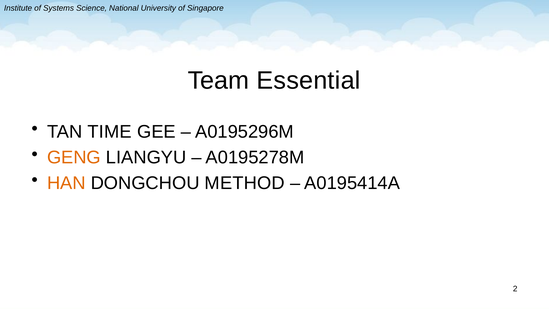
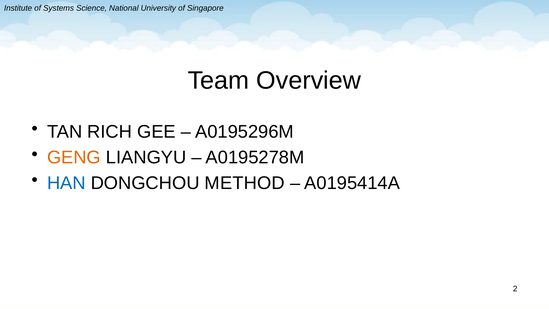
Essential: Essential -> Overview (309, 81)
TIME: TIME -> RICH (110, 132)
HAN colour: orange -> blue (66, 183)
